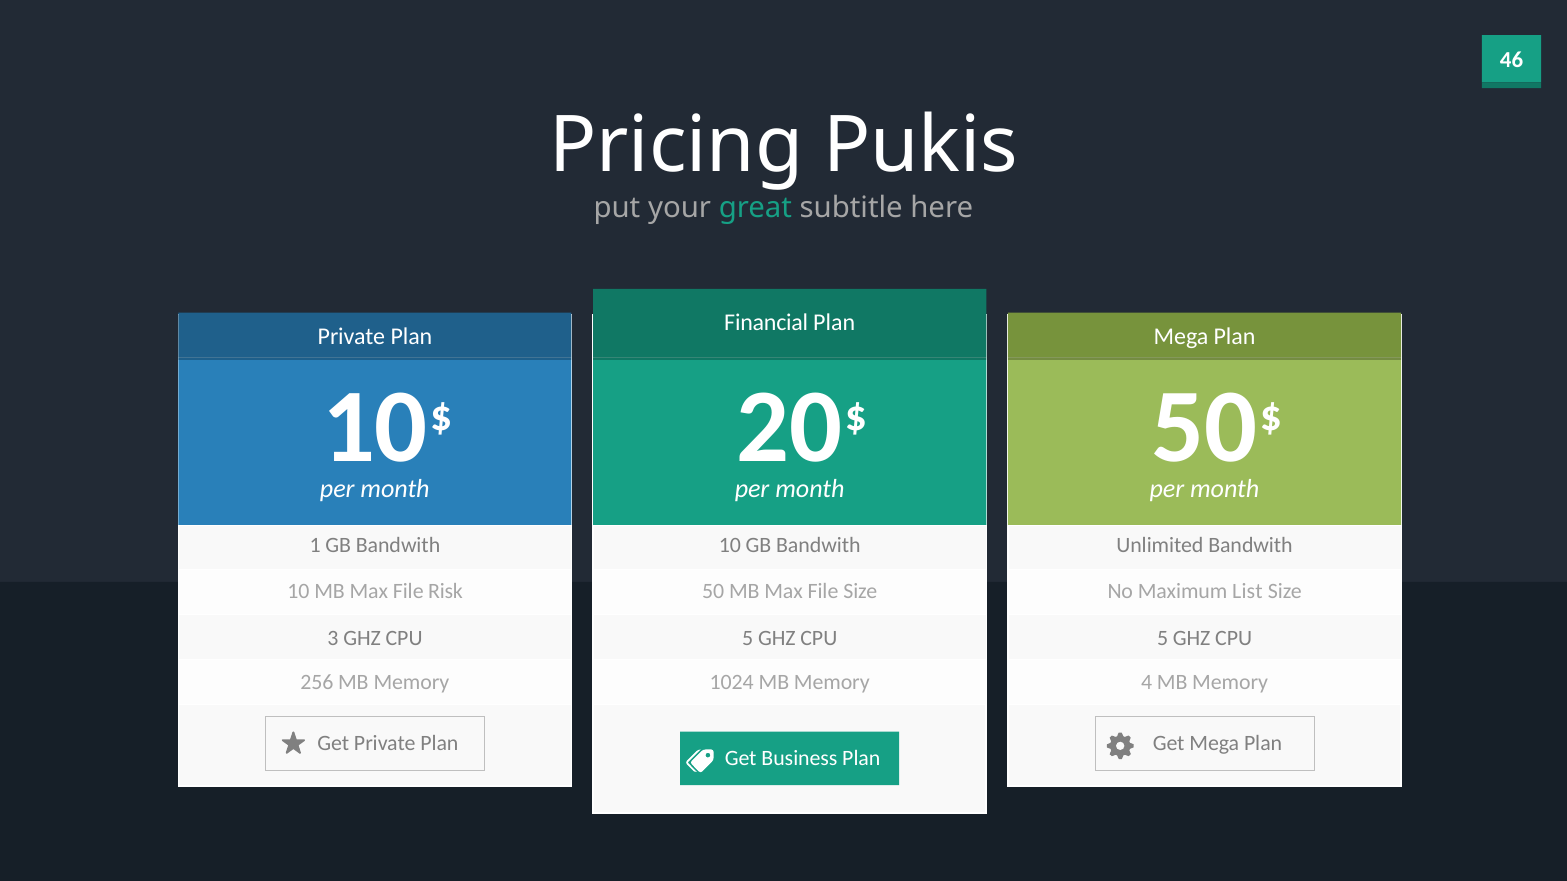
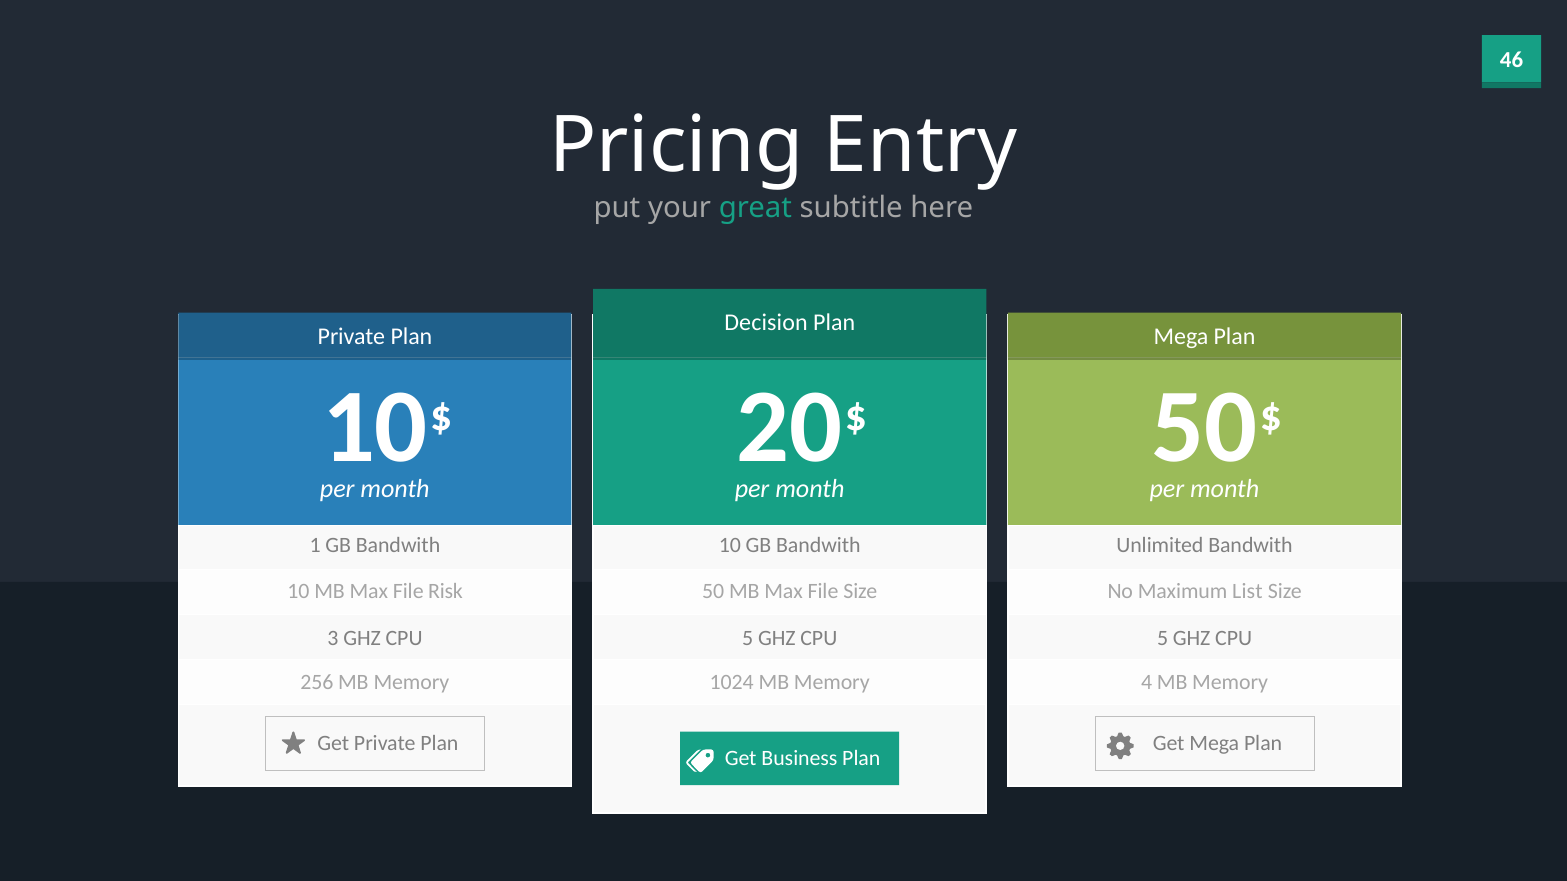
Pukis: Pukis -> Entry (920, 146)
Financial: Financial -> Decision (766, 323)
